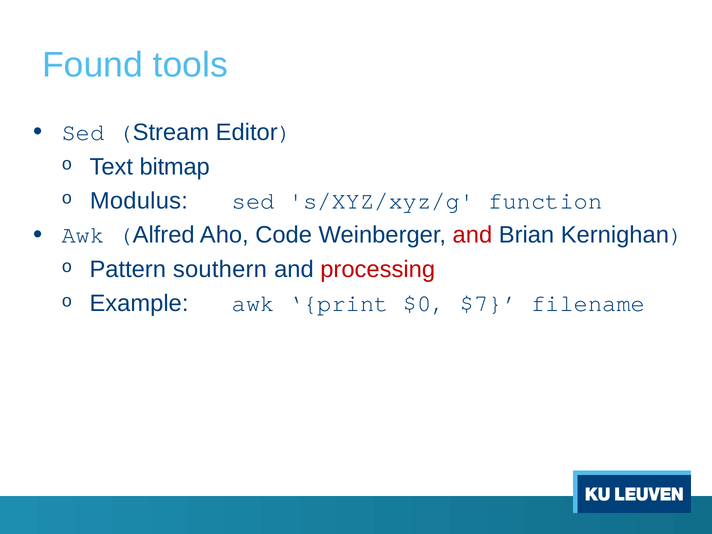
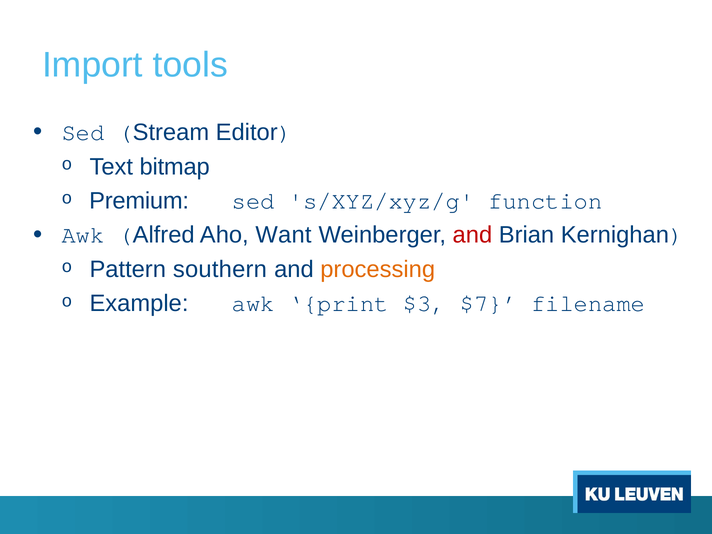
Found: Found -> Import (92, 65)
Modulus: Modulus -> Premium (139, 201)
Code: Code -> Want (284, 235)
processing colour: red -> orange (378, 269)
$0: $0 -> $3 (424, 304)
